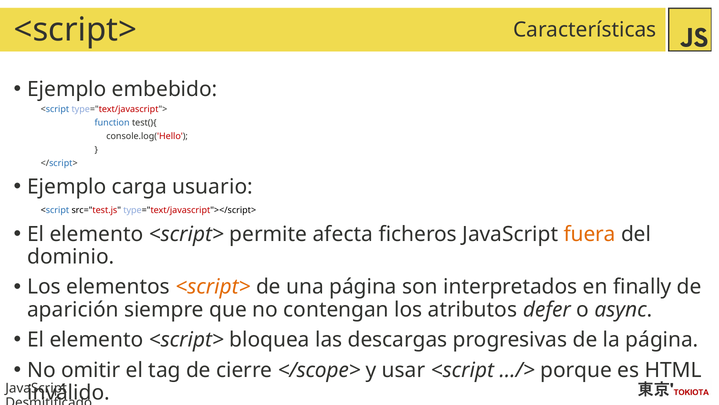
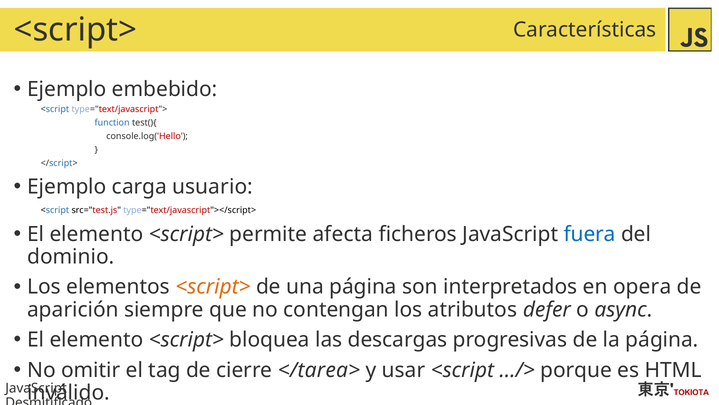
fuera colour: orange -> blue (590, 234)
finally: finally -> opera (642, 287)
</scope>: </scope> -> </tarea> (319, 370)
